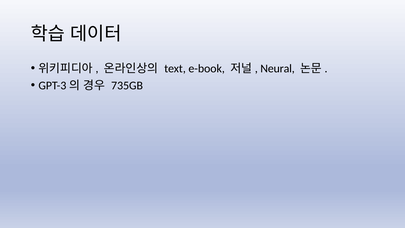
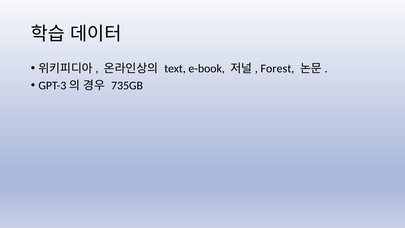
Neural: Neural -> Forest (277, 68)
